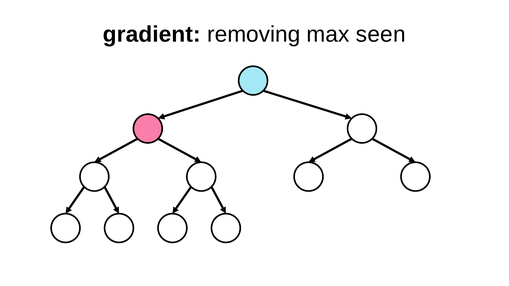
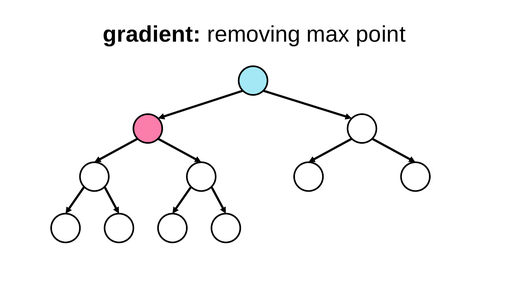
seen: seen -> point (381, 34)
